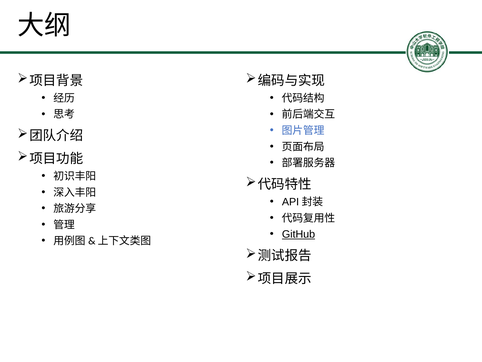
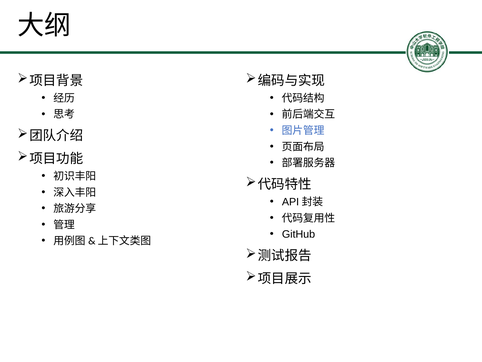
GitHub underline: present -> none (299, 234)
